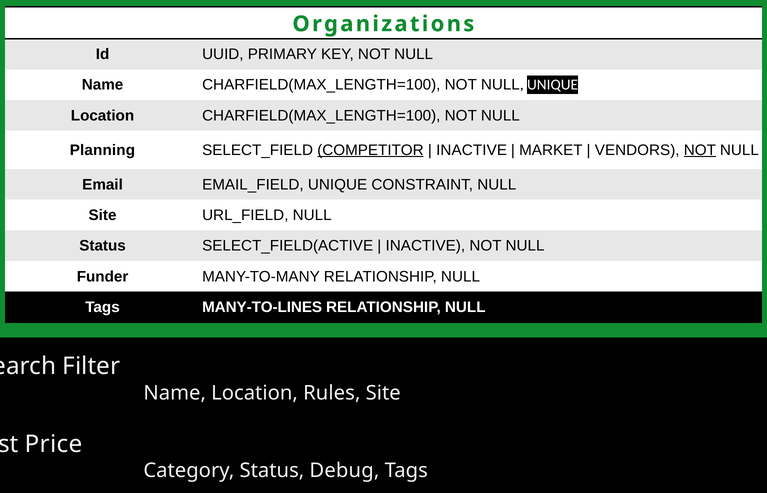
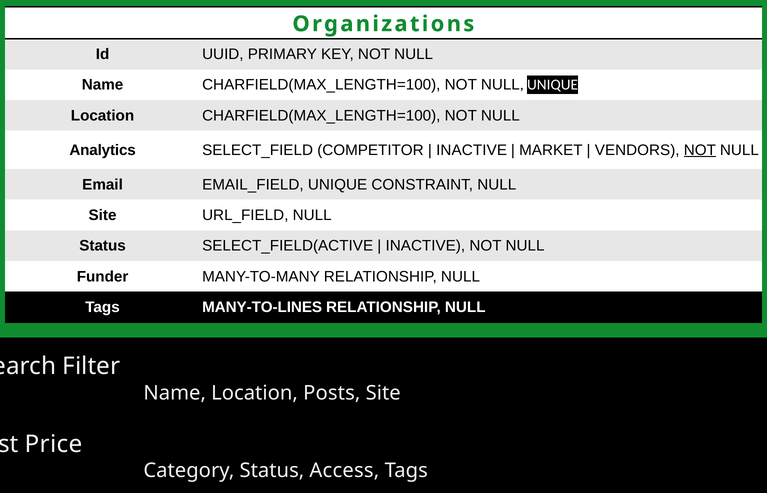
Planning: Planning -> Analytics (103, 150)
COMPETITOR underline: present -> none (370, 150)
Rules: Rules -> Posts (332, 393)
Debug: Debug -> Access (344, 471)
